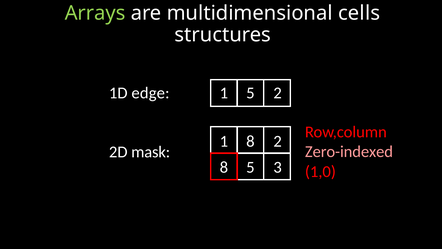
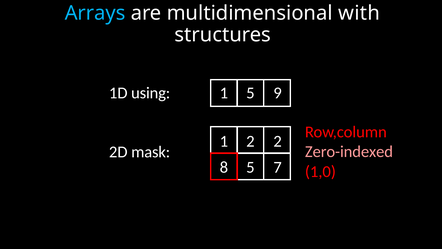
Arrays colour: light green -> light blue (95, 13)
cells: cells -> with (359, 13)
edge: edge -> using (151, 93)
5 2: 2 -> 9 (278, 93)
1 8: 8 -> 2 (250, 141)
3: 3 -> 7 (278, 167)
